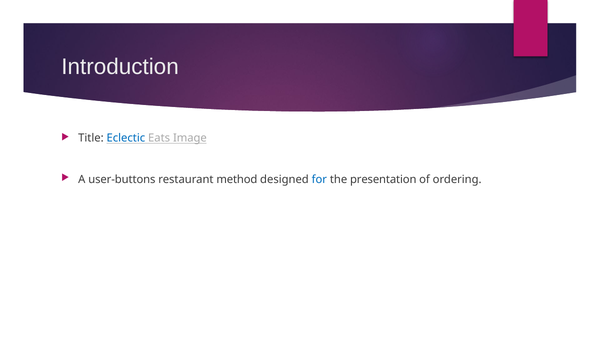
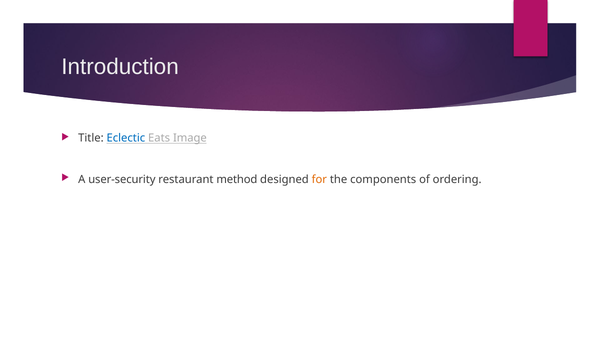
user-buttons: user-buttons -> user-security (122, 179)
for colour: blue -> orange (319, 179)
presentation: presentation -> components (383, 179)
